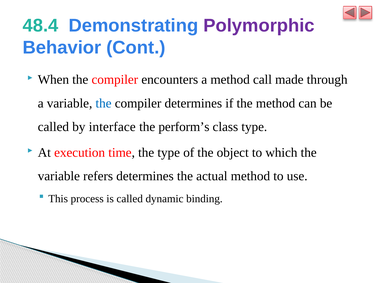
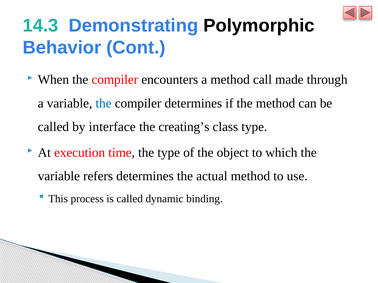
48.4: 48.4 -> 14.3 (40, 26)
Polymorphic colour: purple -> black (259, 26)
perform’s: perform’s -> creating’s (184, 127)
